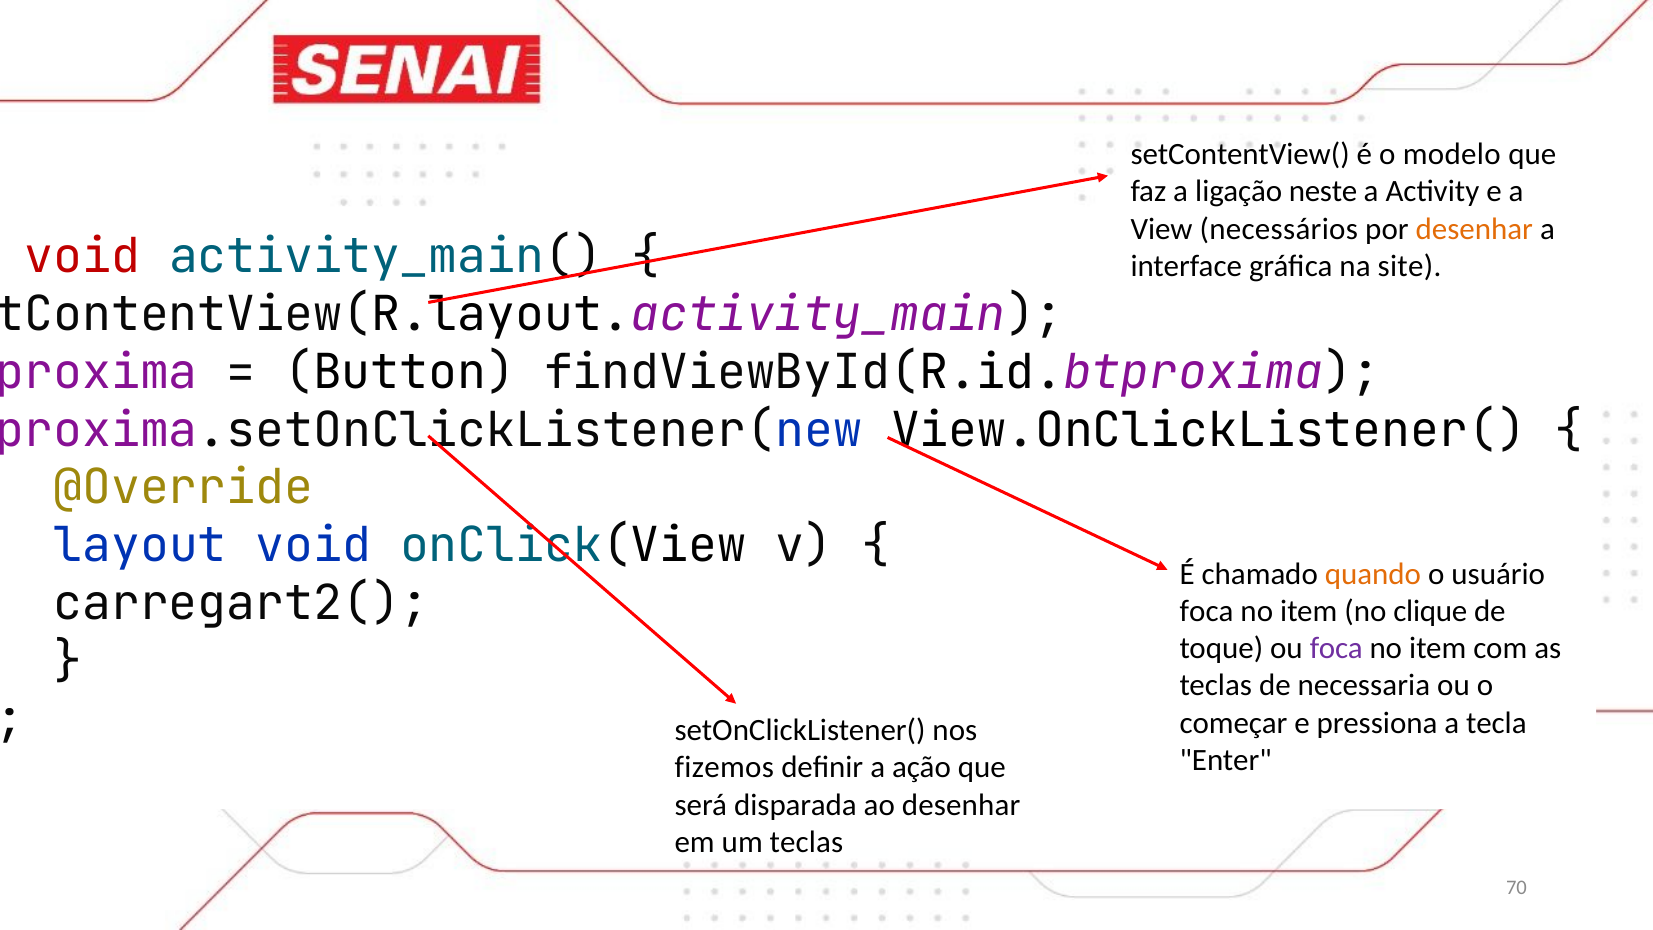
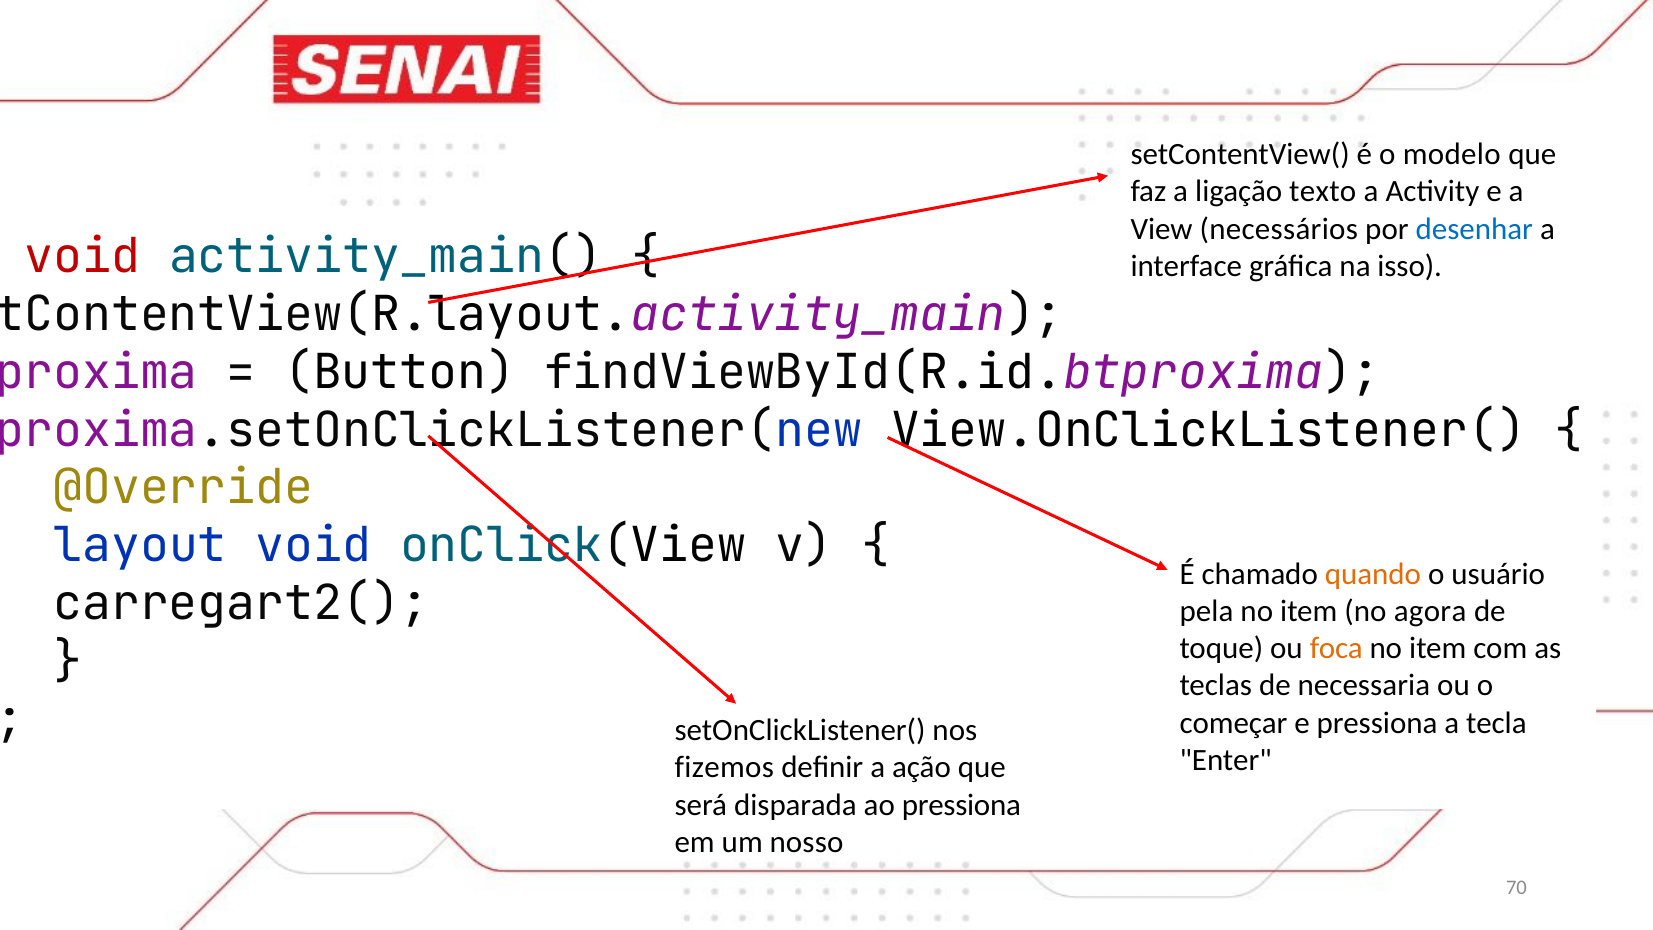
neste: neste -> texto (1323, 192)
desenhar colour: orange -> blue (1474, 229)
site: site -> isso (1410, 266)
foca: foca -> pela (1207, 611)
clique: clique -> agora (1430, 611)
foca colour: purple -> orange (1336, 648)
ao desenhar: desenhar -> pressiona (961, 805)
um teclas: teclas -> nosso (806, 842)
